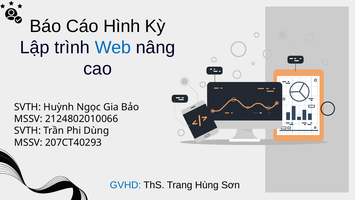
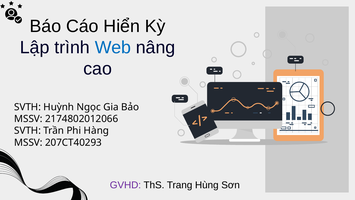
Hình: Hình -> Hiển (122, 26)
2124802010066: 2124802010066 -> 2174802012066 (82, 119)
Dùng: Dùng -> Hàng (96, 131)
GVHD colour: blue -> purple (125, 185)
